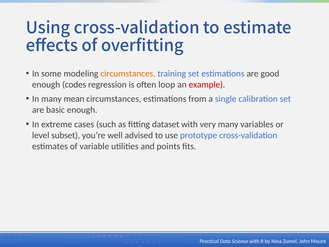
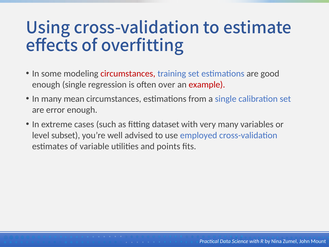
circumstances colour: orange -> red (128, 73)
enough codes: codes -> single (74, 84)
loop: loop -> over (167, 84)
basic: basic -> error (56, 110)
prototype: prototype -> employed (199, 135)
